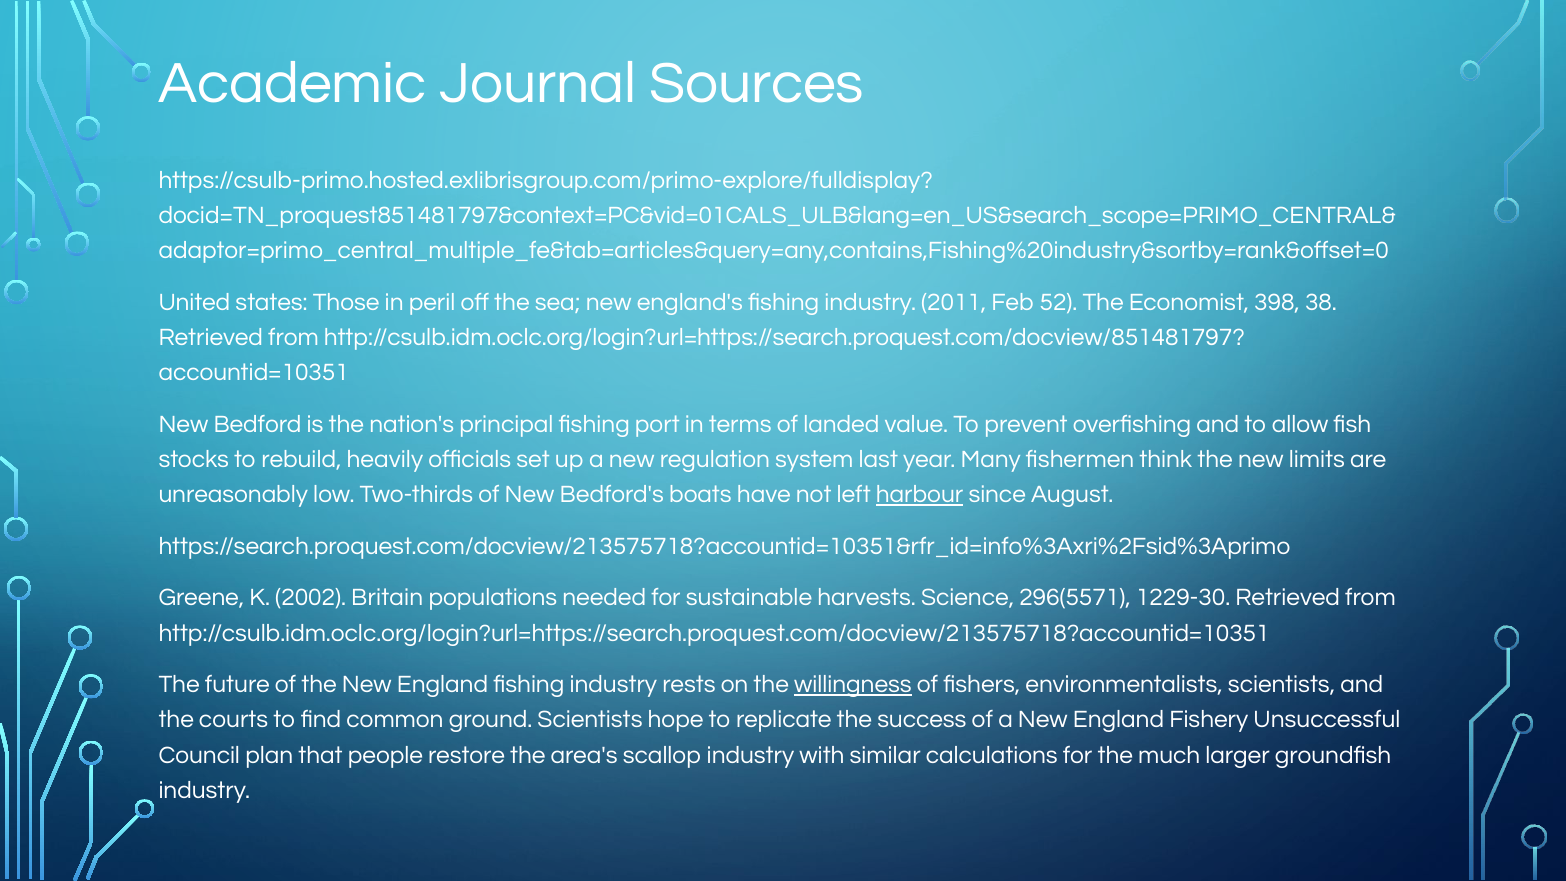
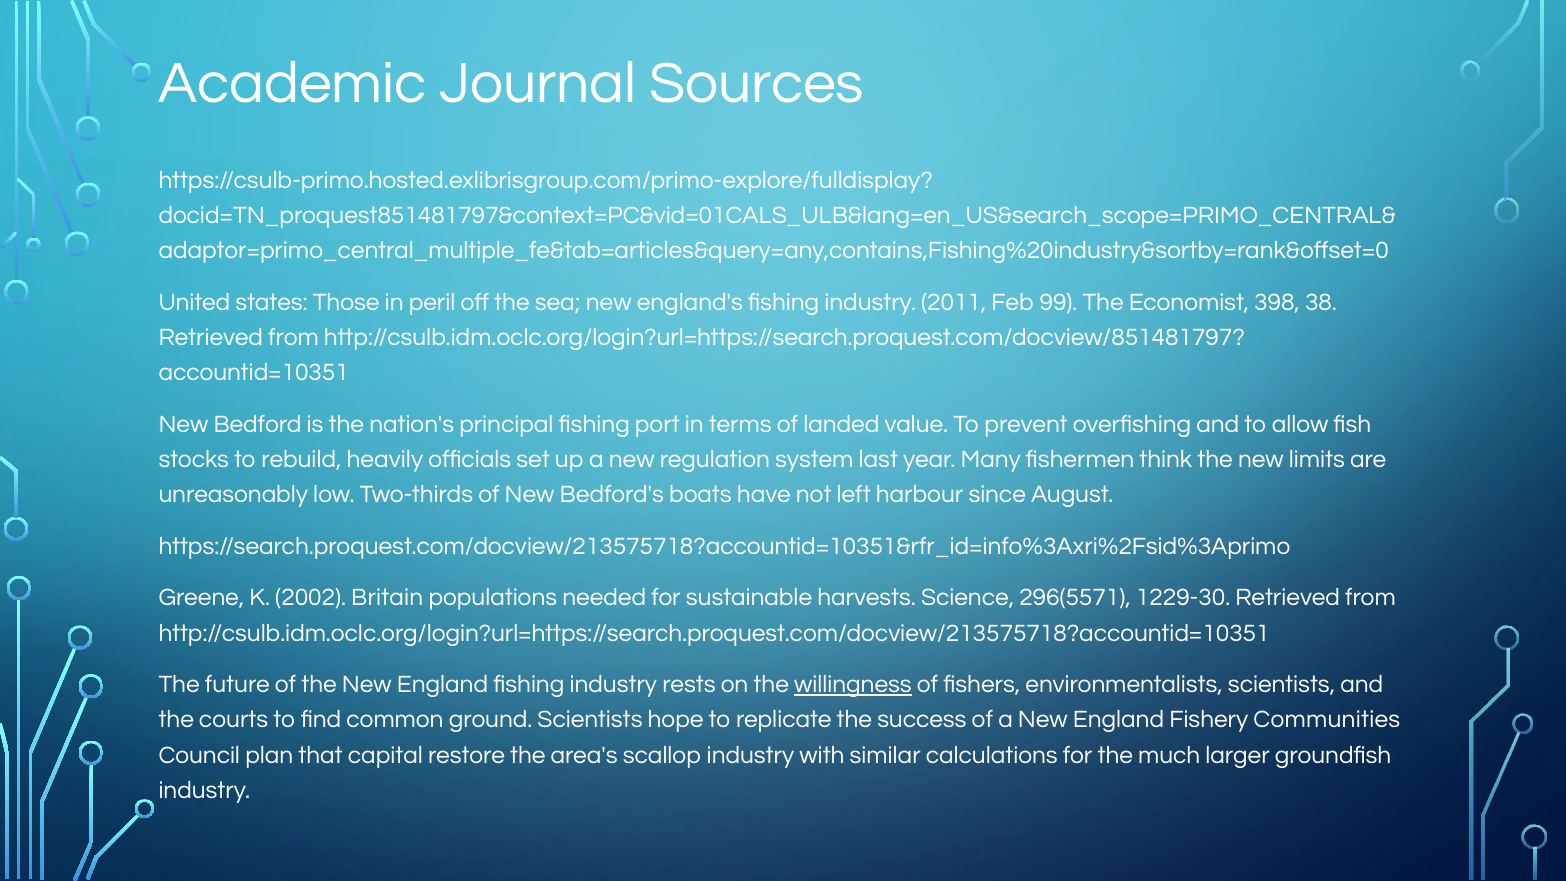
52: 52 -> 99 (1058, 302)
harbour underline: present -> none (920, 495)
Unsuccessful: Unsuccessful -> Communities (1327, 720)
people: people -> capital (385, 755)
